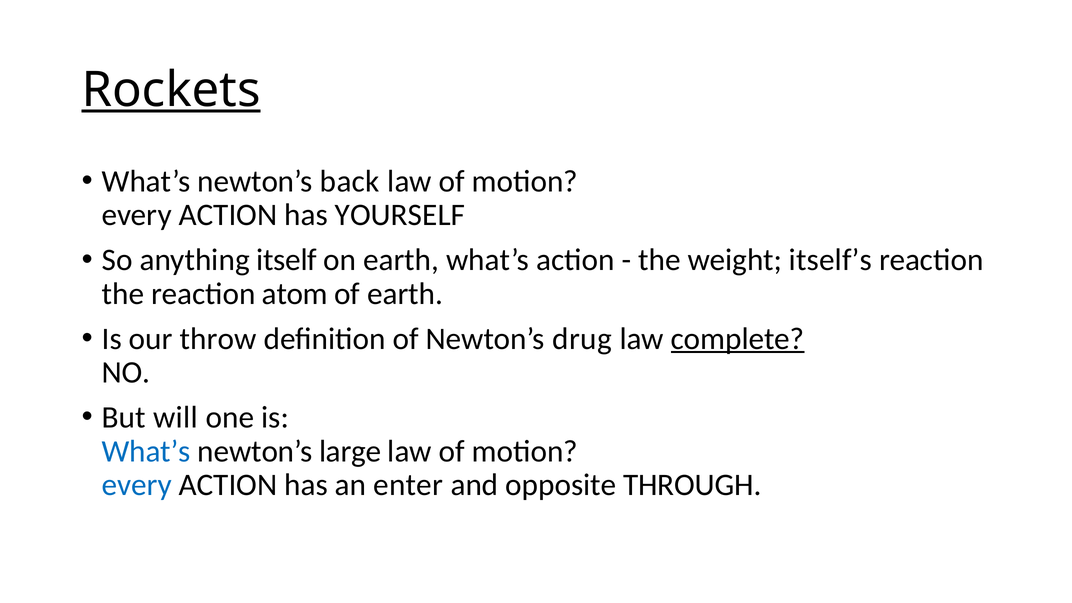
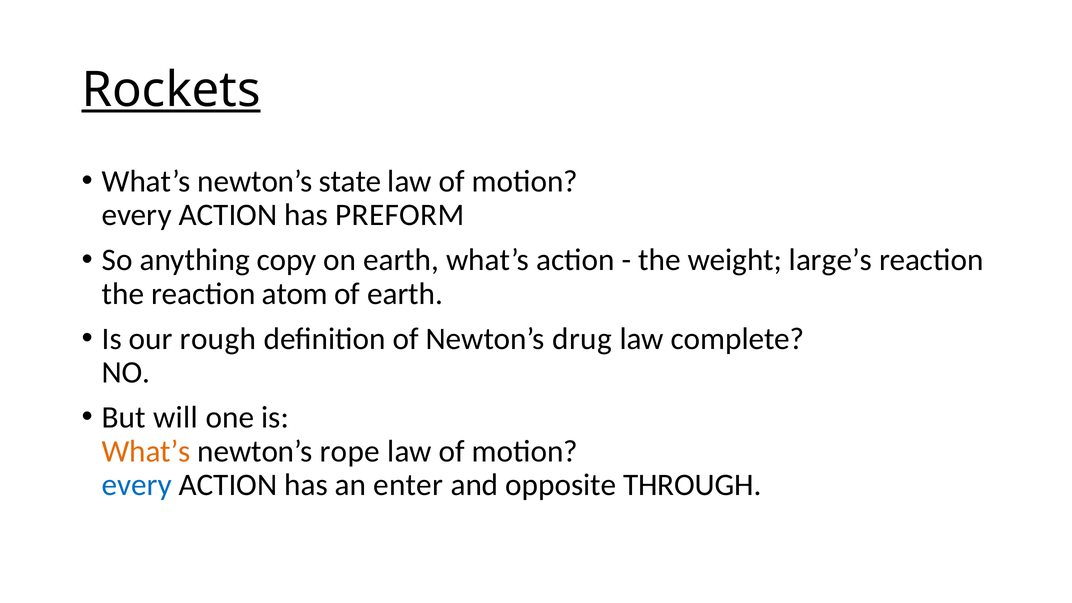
back: back -> state (350, 181)
YOURSELF: YOURSELF -> PREFORM (400, 215)
itself: itself -> copy (287, 260)
itself’s: itself’s -> large’s (830, 260)
throw: throw -> rough (218, 339)
complete underline: present -> none (738, 339)
What’s colour: blue -> orange (146, 451)
large: large -> rope (350, 451)
